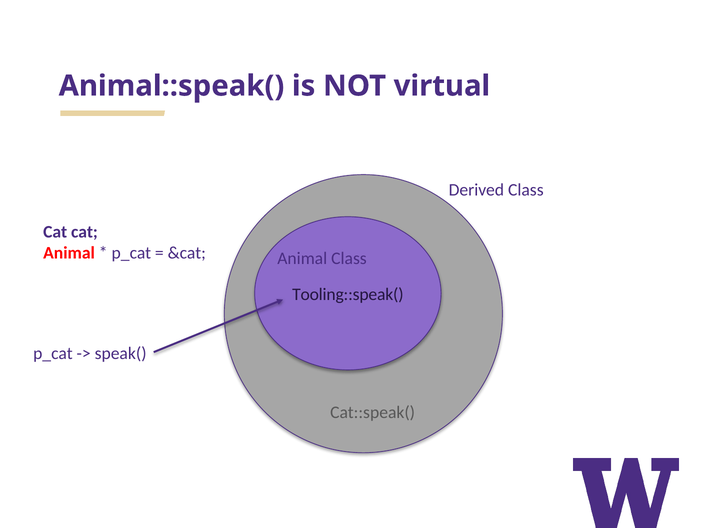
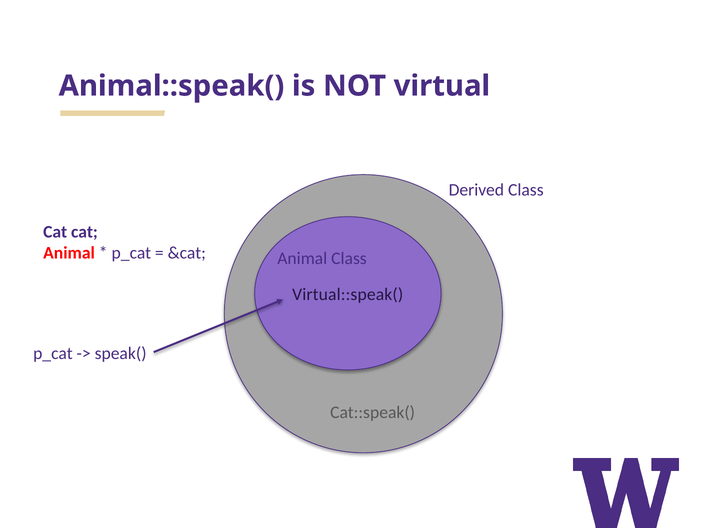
Tooling::speak(: Tooling::speak( -> Virtual::speak( (348, 295)
